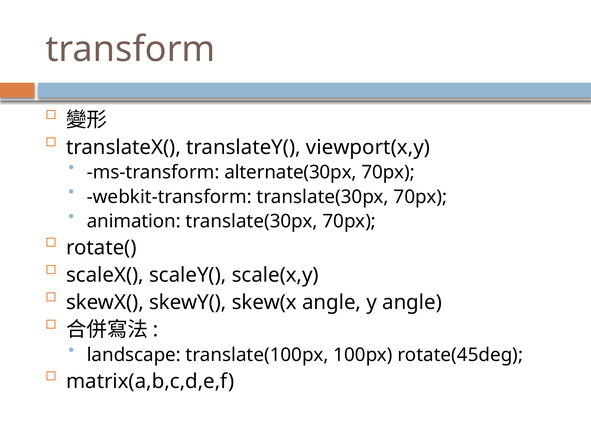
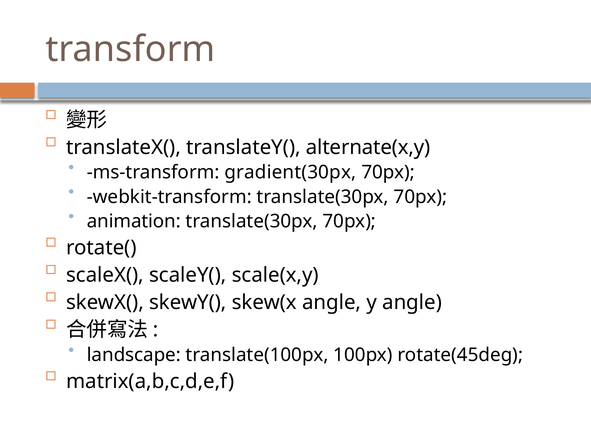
viewport(x,y: viewport(x,y -> alternate(x,y (368, 147)
alternate(30px: alternate(30px -> gradient(30px (290, 172)
